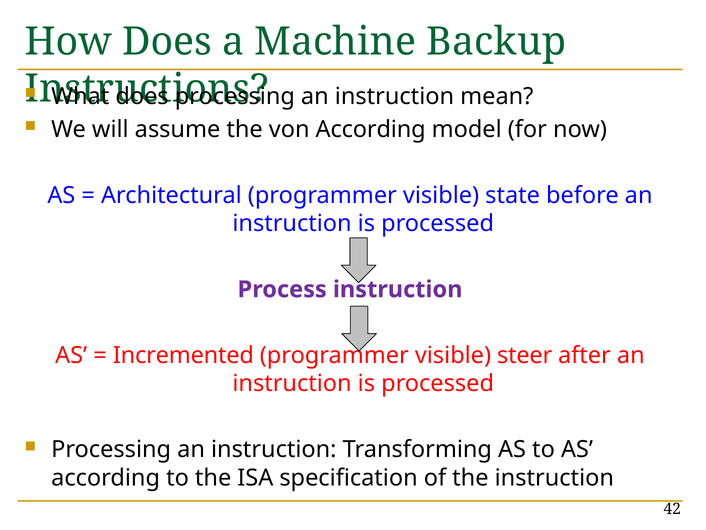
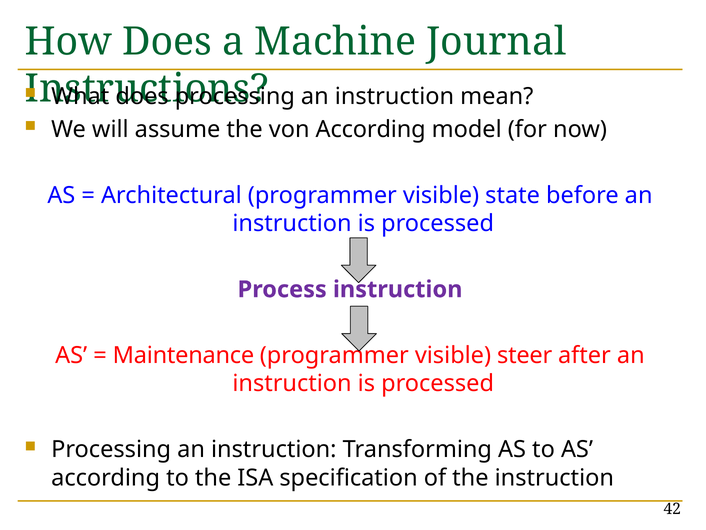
Backup: Backup -> Journal (496, 42)
Incremented: Incremented -> Maintenance (183, 355)
